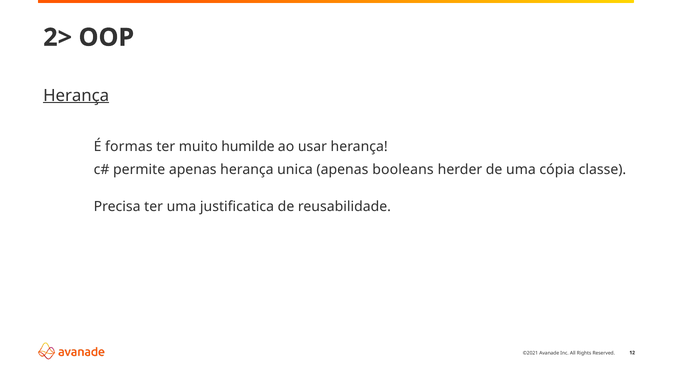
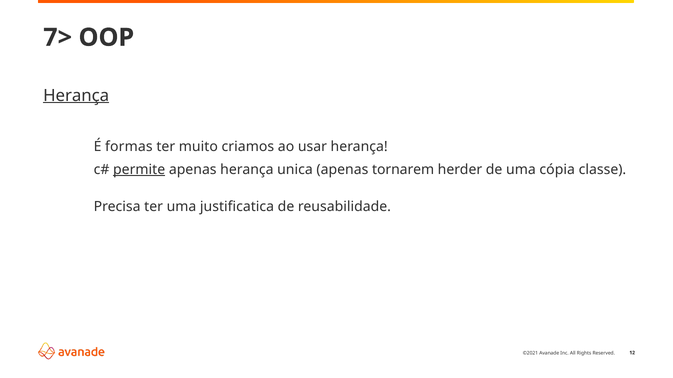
2>: 2> -> 7> (58, 38)
humilde: humilde -> criamos (248, 147)
permite underline: none -> present (139, 170)
booleans: booleans -> tornarem (403, 170)
